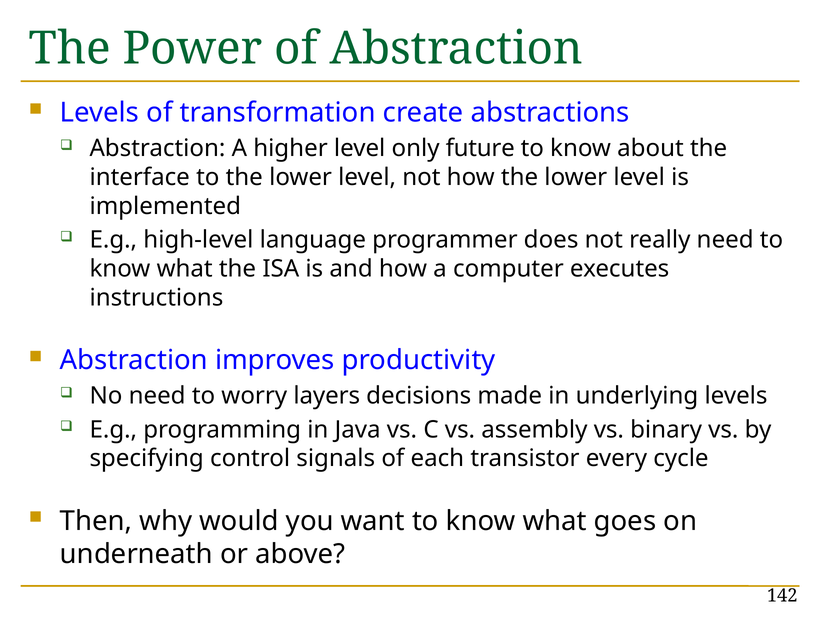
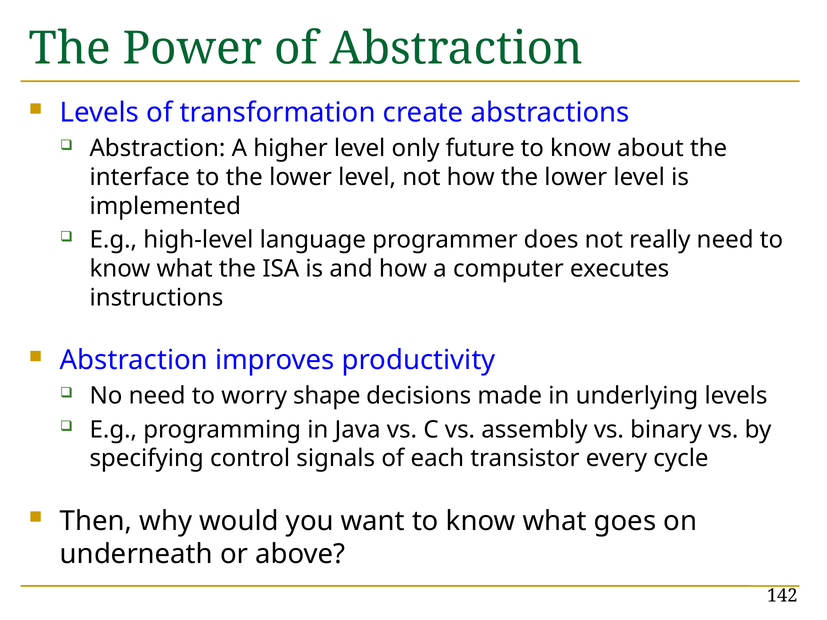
layers: layers -> shape (327, 396)
